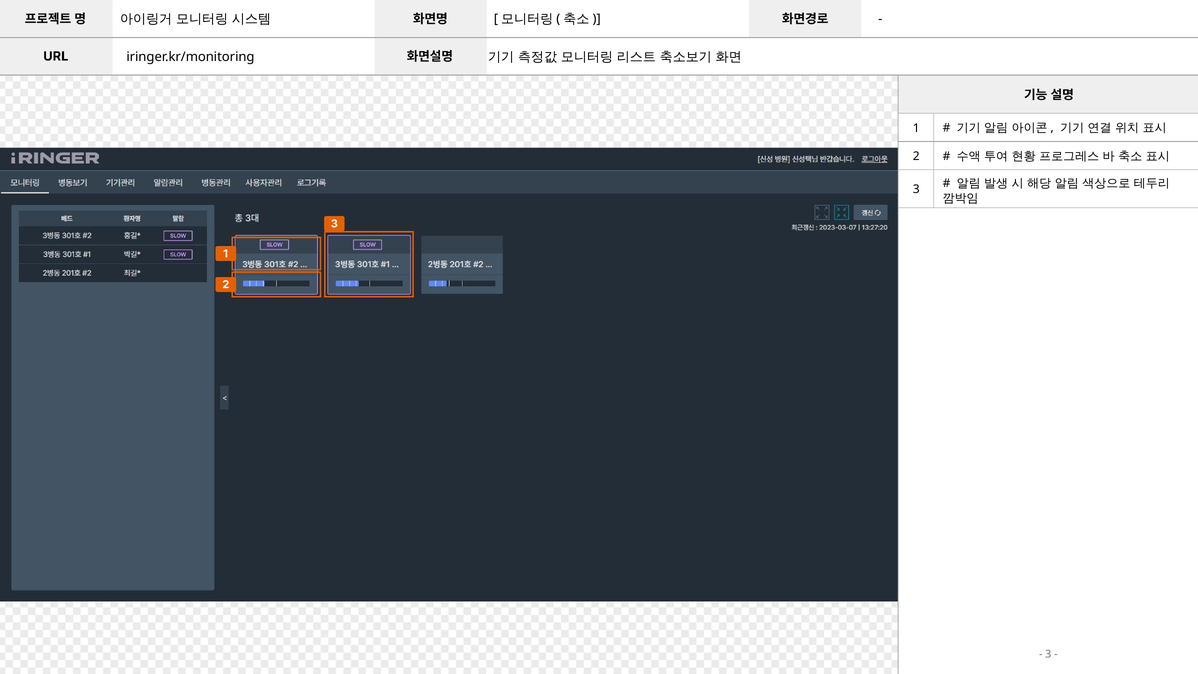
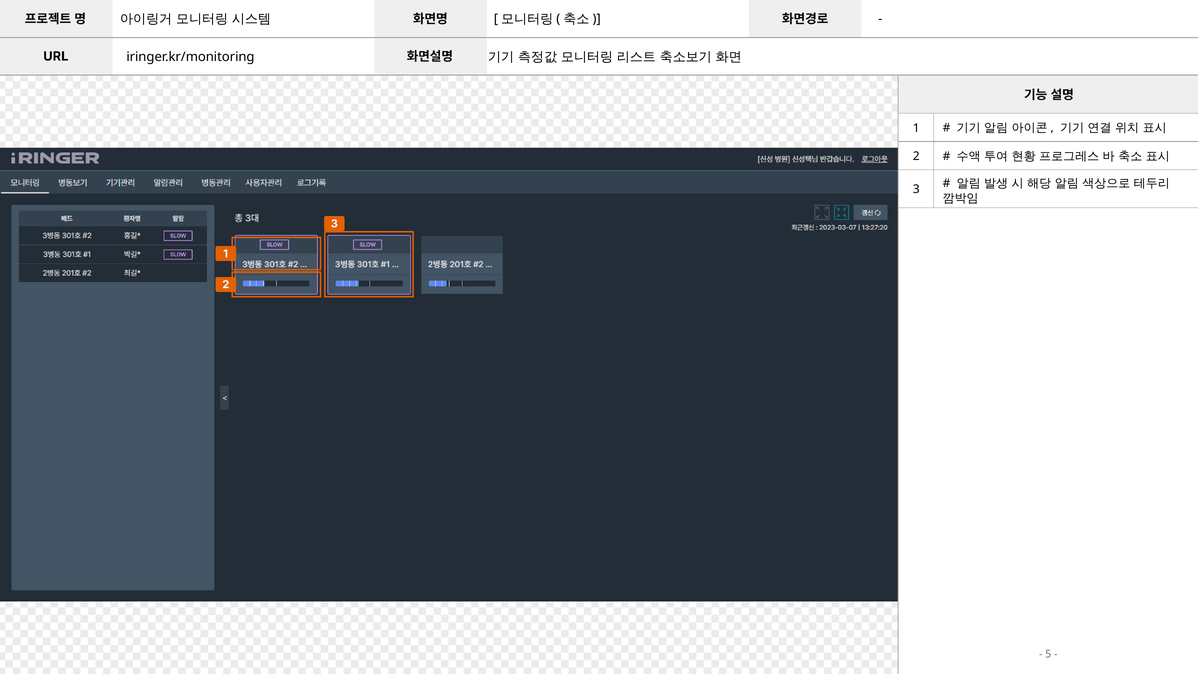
3: 3 -> 5 (1048, 654)
